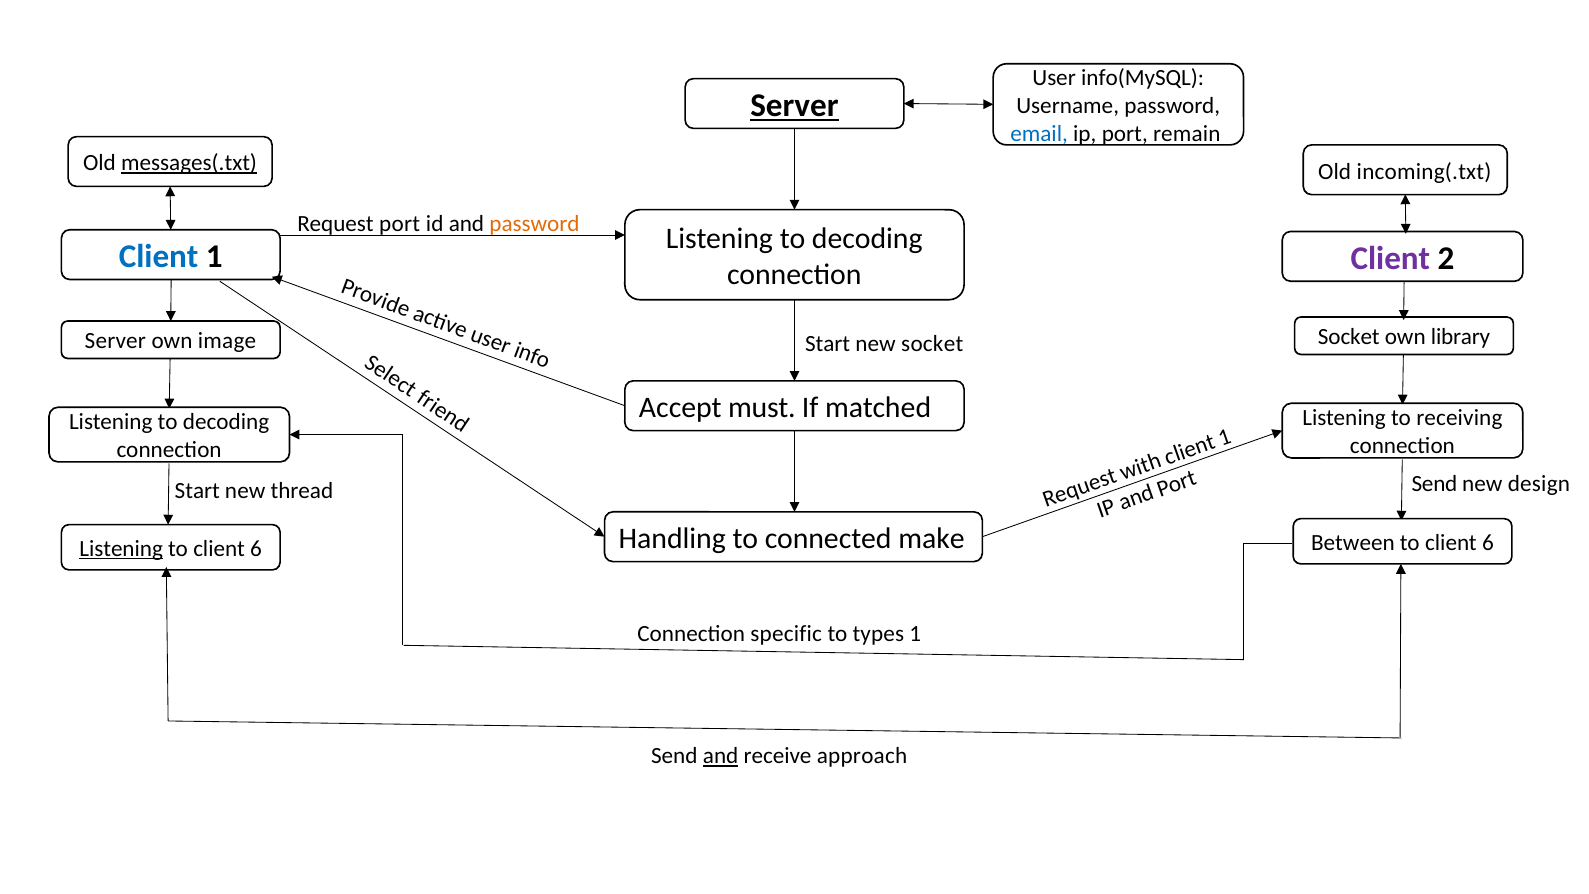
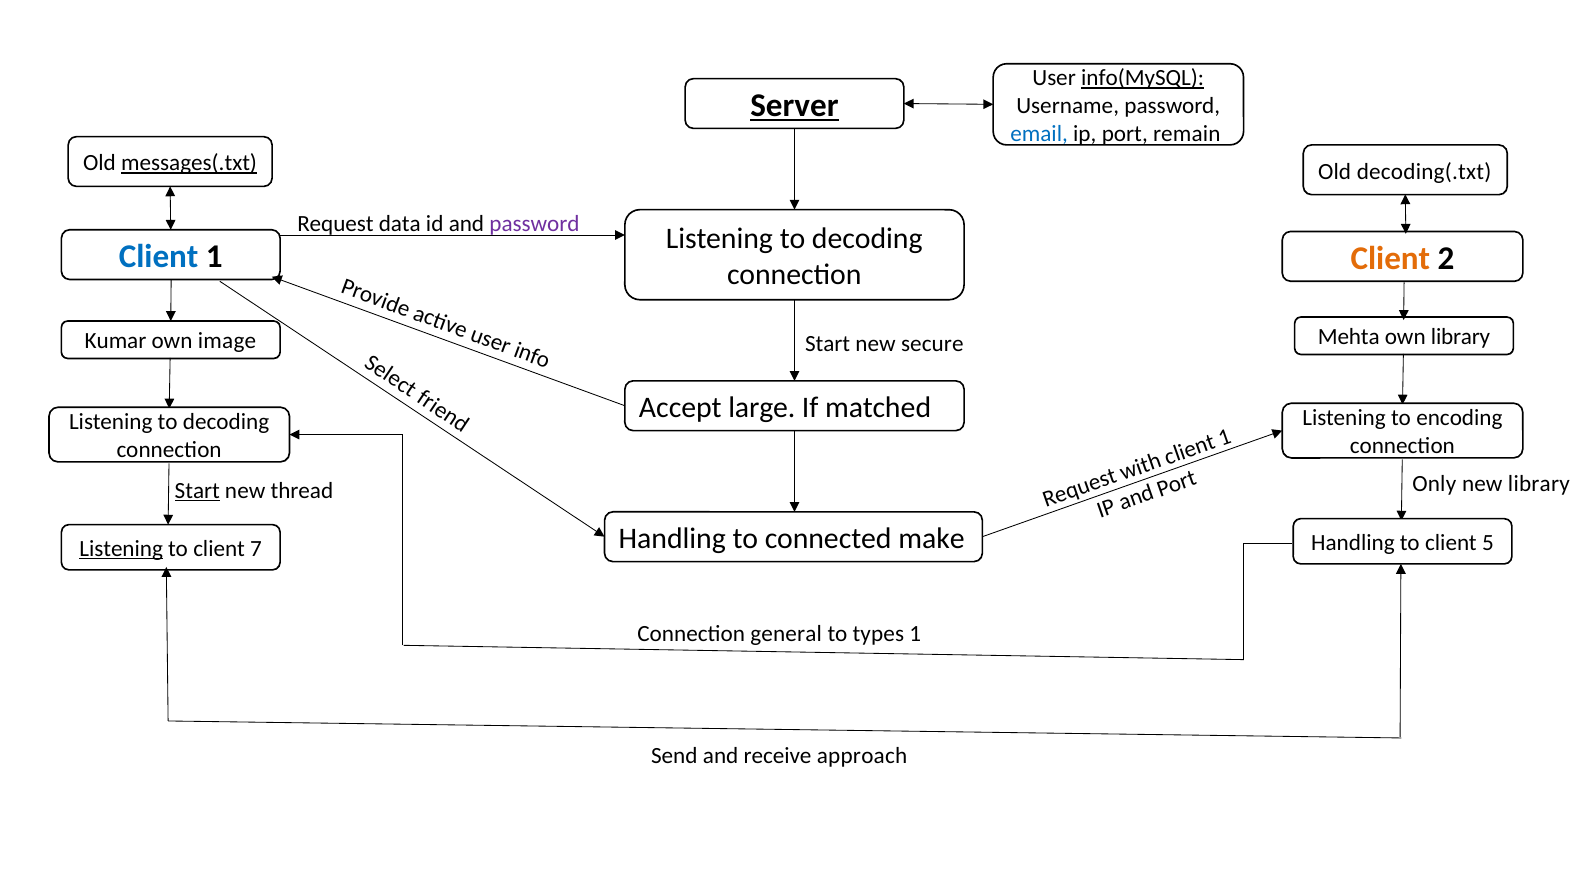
info(MySQL underline: none -> present (1143, 78)
incoming(.txt: incoming(.txt -> decoding(.txt (1424, 171)
Request port: port -> data (400, 224)
password colour: orange -> purple (534, 224)
Client colour: purple -> orange (1390, 259)
Socket: Socket -> Mehta (1349, 337)
Server: Server -> Kumar (116, 341)
new socket: socket -> secure (932, 344)
must: must -> large (762, 408)
receiving: receiving -> encoding (1459, 418)
Send: Send -> Only (1434, 483)
new design: design -> library (1539, 483)
Start underline: none -> present (197, 490)
Between: Between -> Handling (1353, 543)
6: 6 -> 5 (1488, 543)
6: 6 -> 7 (256, 549)
specific: specific -> general (786, 634)
and underline: present -> none (721, 756)
